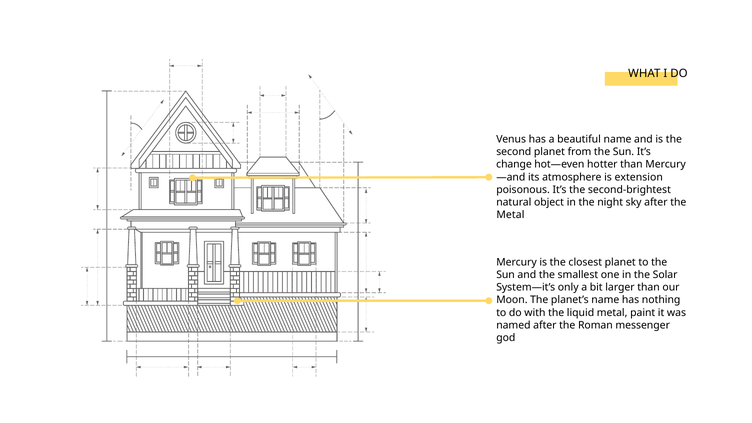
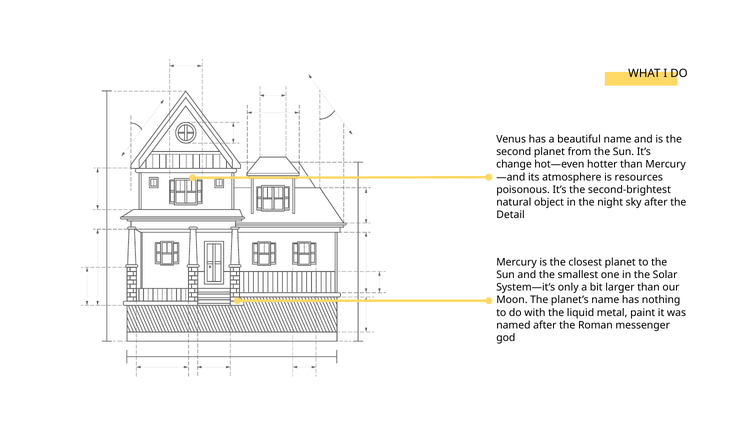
extension: extension -> resources (639, 177)
Metal: Metal -> Detail (511, 215)
